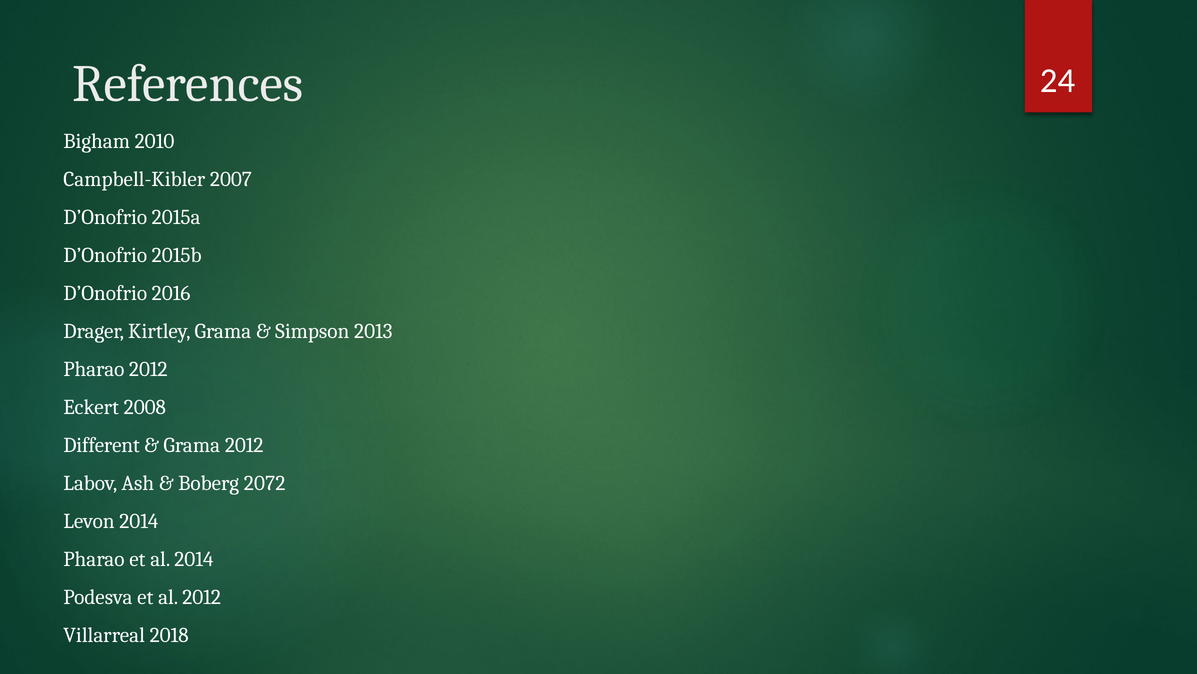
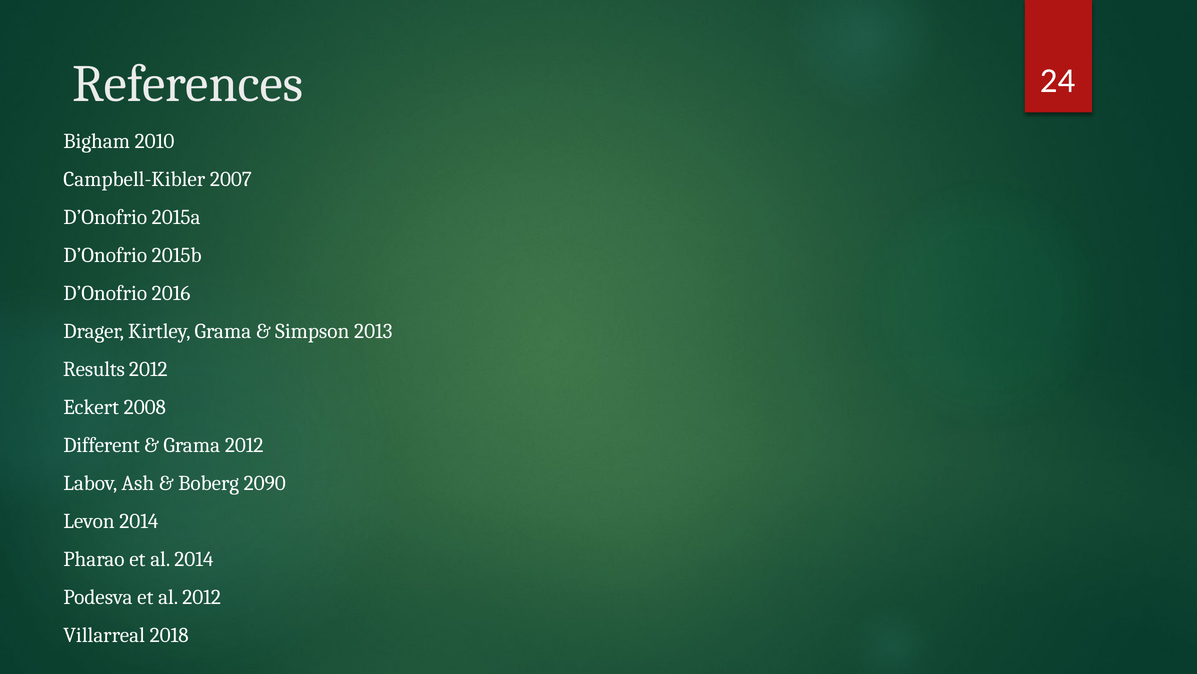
Pharao: Pharao -> Results (94, 369)
2072: 2072 -> 2090 (265, 483)
